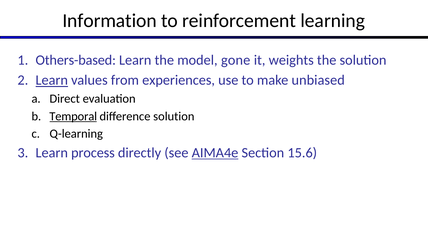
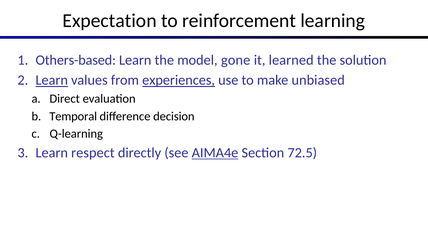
Information: Information -> Expectation (110, 21)
weights: weights -> learned (291, 60)
experiences underline: none -> present (179, 80)
Temporal underline: present -> none (73, 116)
difference solution: solution -> decision (174, 116)
process: process -> respect (93, 153)
15.6: 15.6 -> 72.5 (302, 153)
